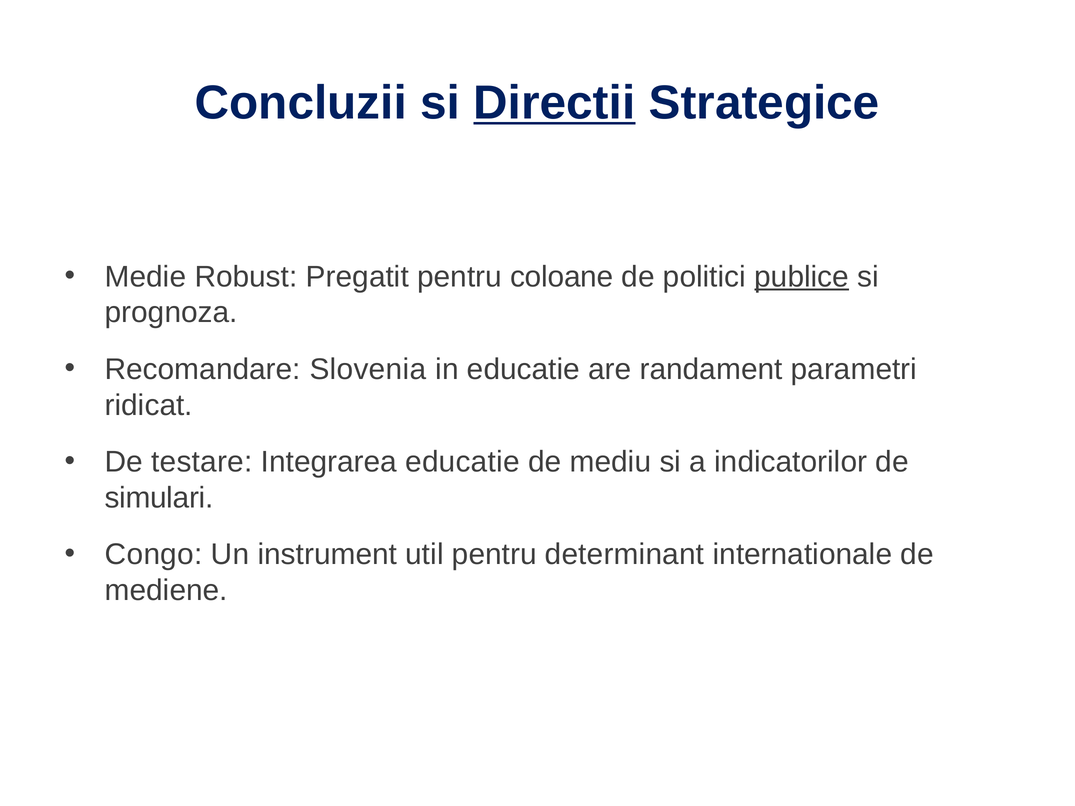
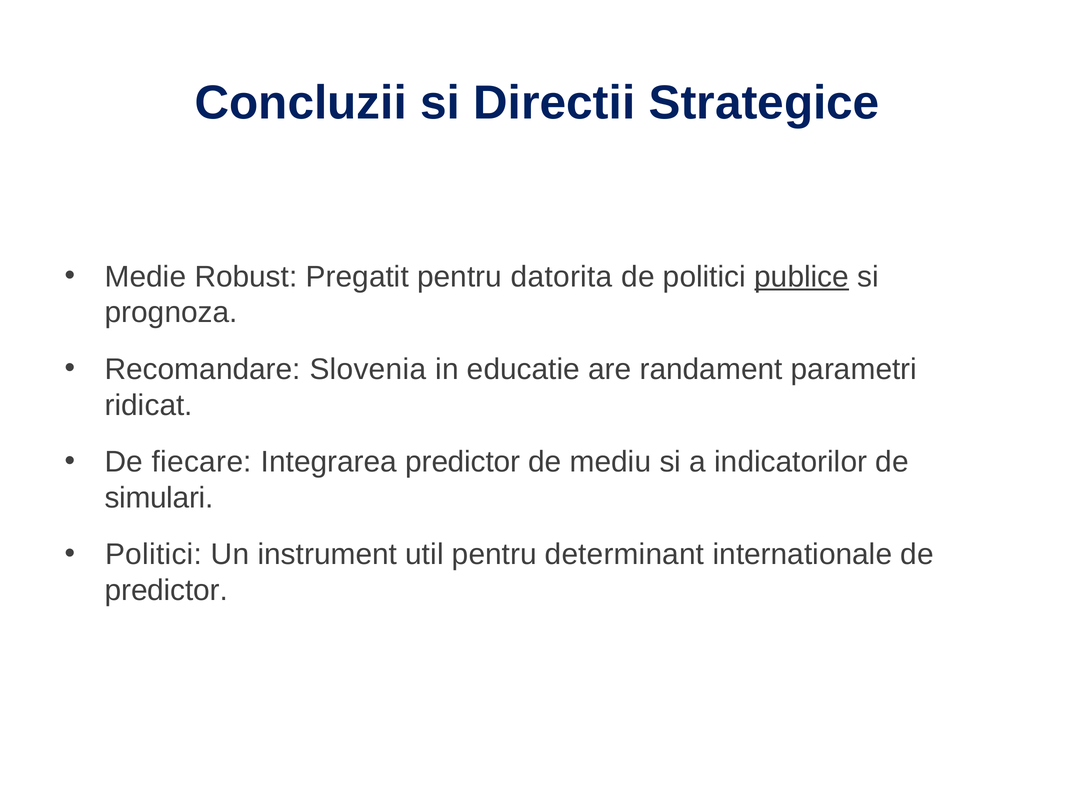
Directii underline: present -> none (554, 103)
coloane: coloane -> datorita (562, 277)
testare: testare -> fiecare (202, 462)
Integrarea educatie: educatie -> predictor (463, 462)
Congo: Congo -> Politici (154, 555)
mediene: mediene -> predictor (166, 590)
